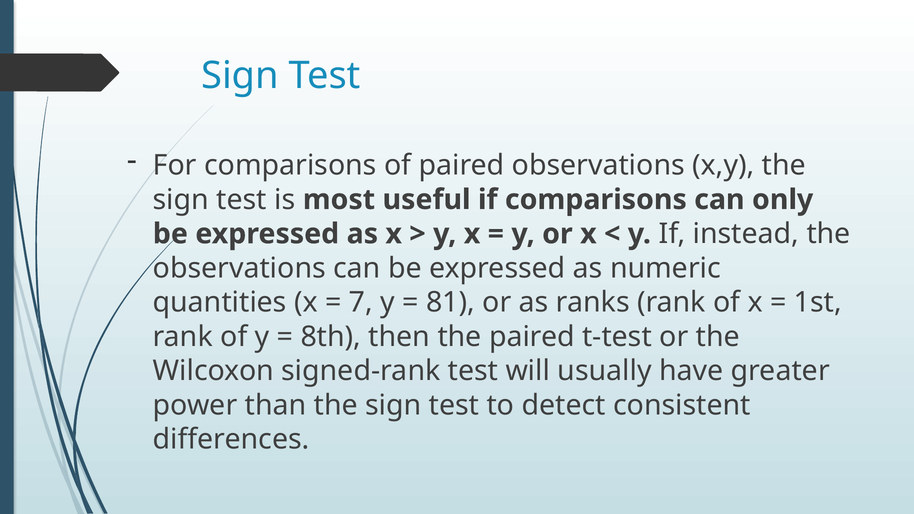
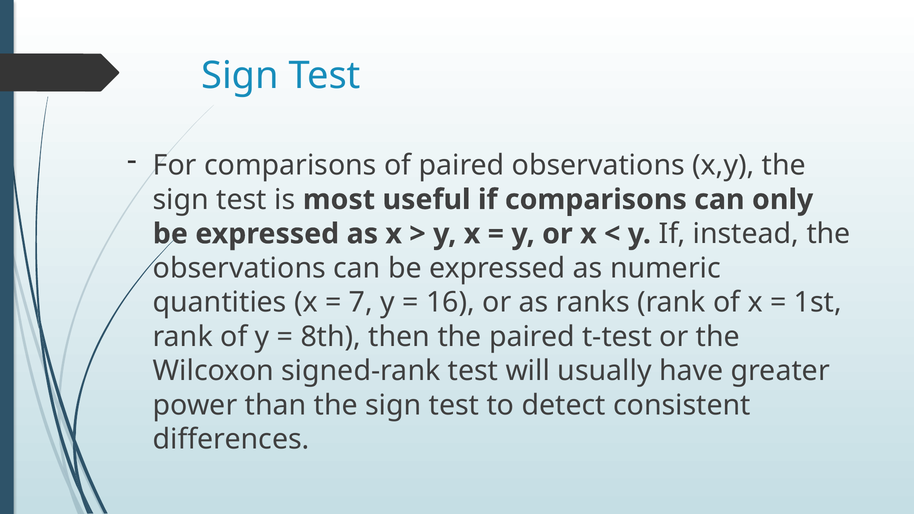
81: 81 -> 16 (451, 302)
